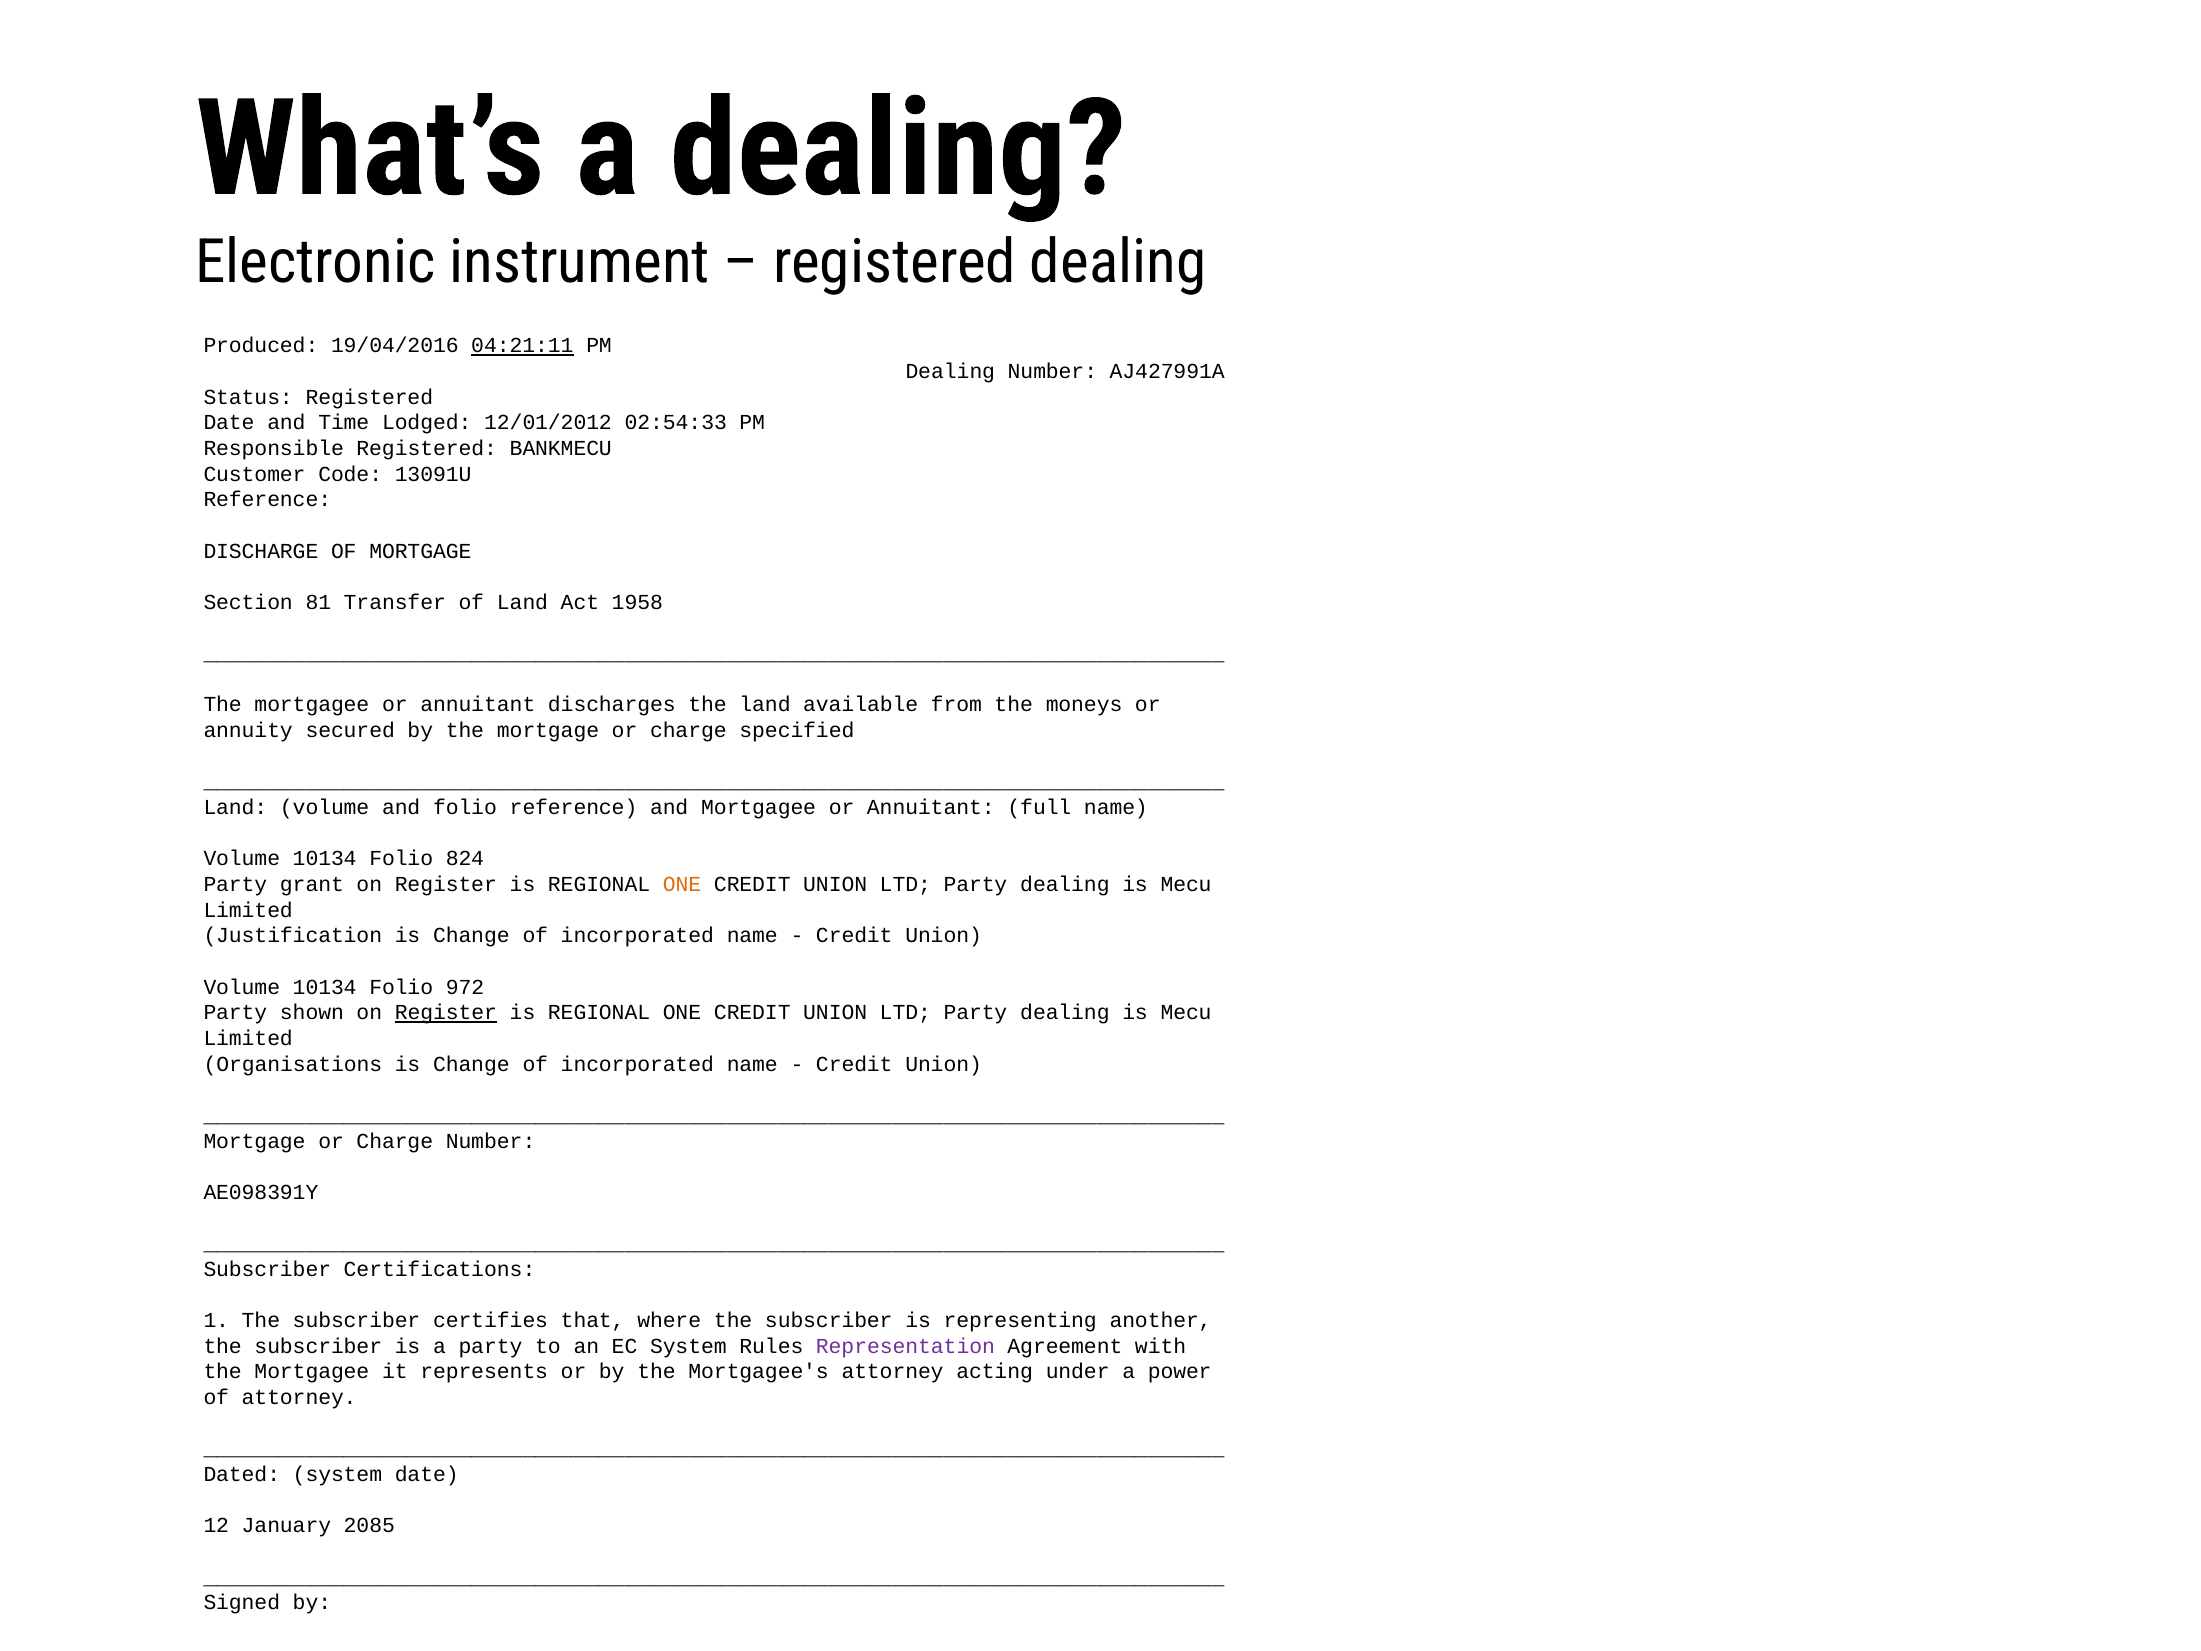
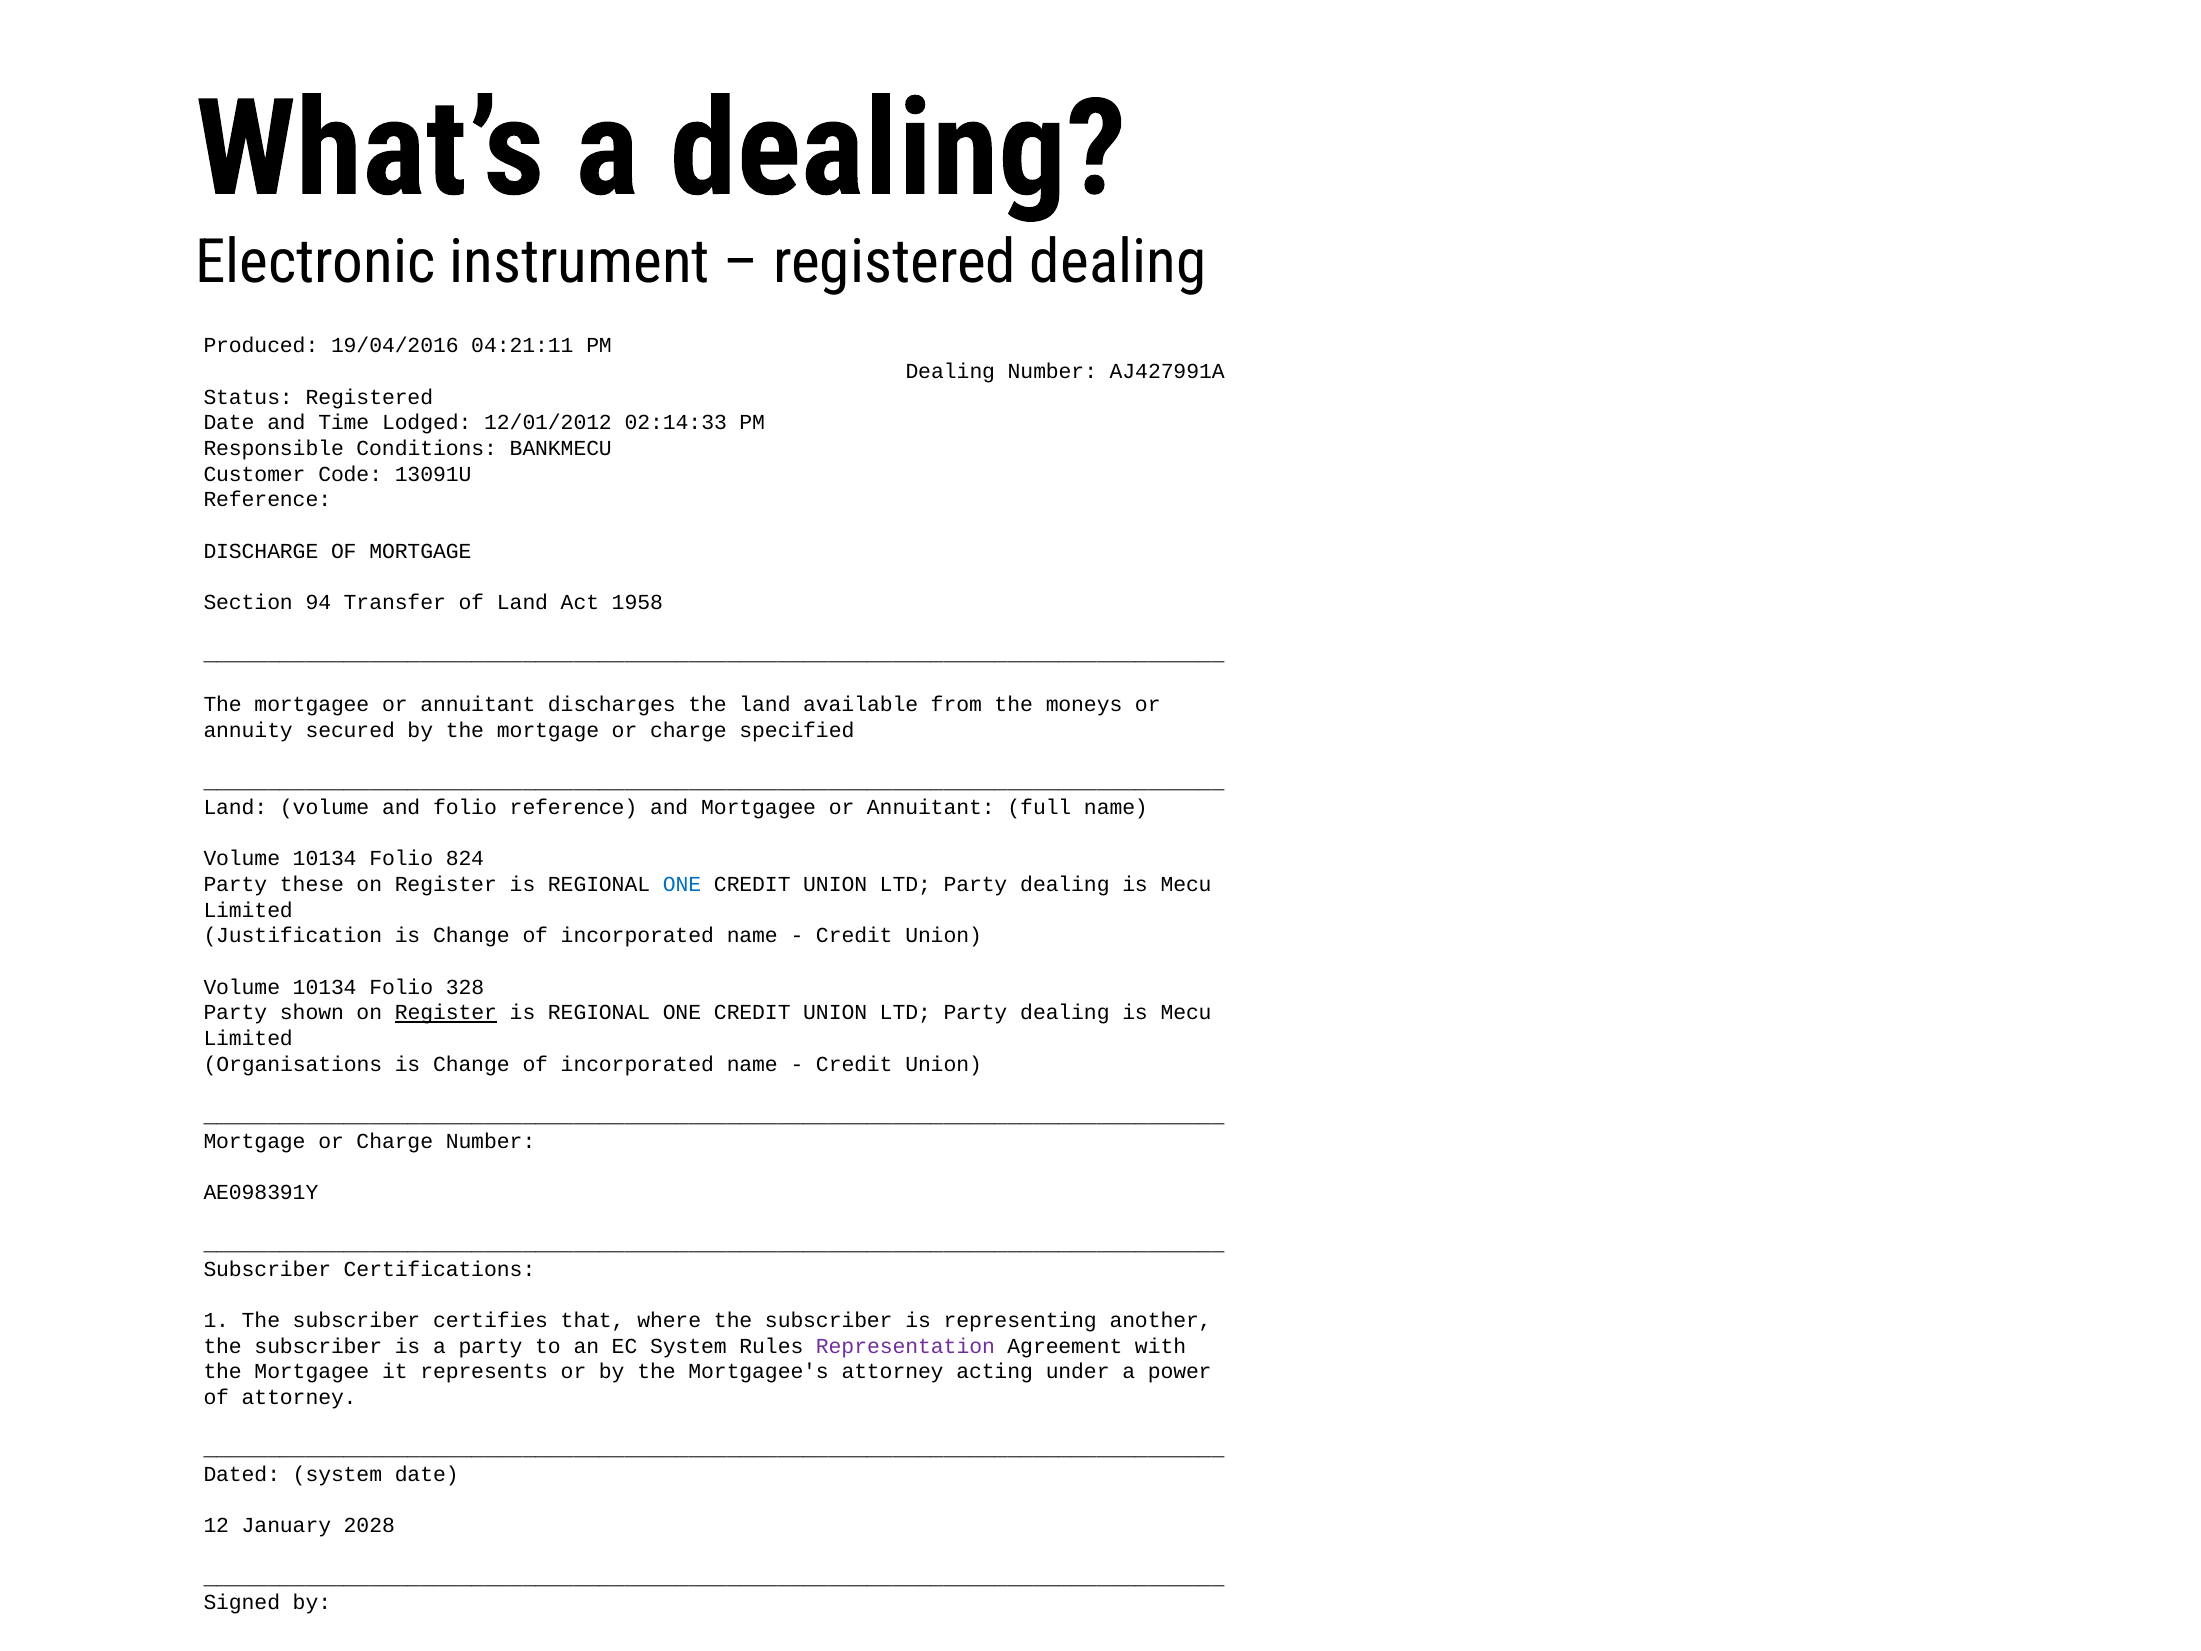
04:21:11 underline: present -> none (522, 346)
02:54:33: 02:54:33 -> 02:14:33 (676, 423)
Responsible Registered: Registered -> Conditions (427, 448)
81: 81 -> 94 (318, 602)
grant: grant -> these (312, 884)
ONE colour: orange -> blue (682, 884)
972: 972 -> 328 (465, 987)
2085: 2085 -> 2028 (369, 1526)
